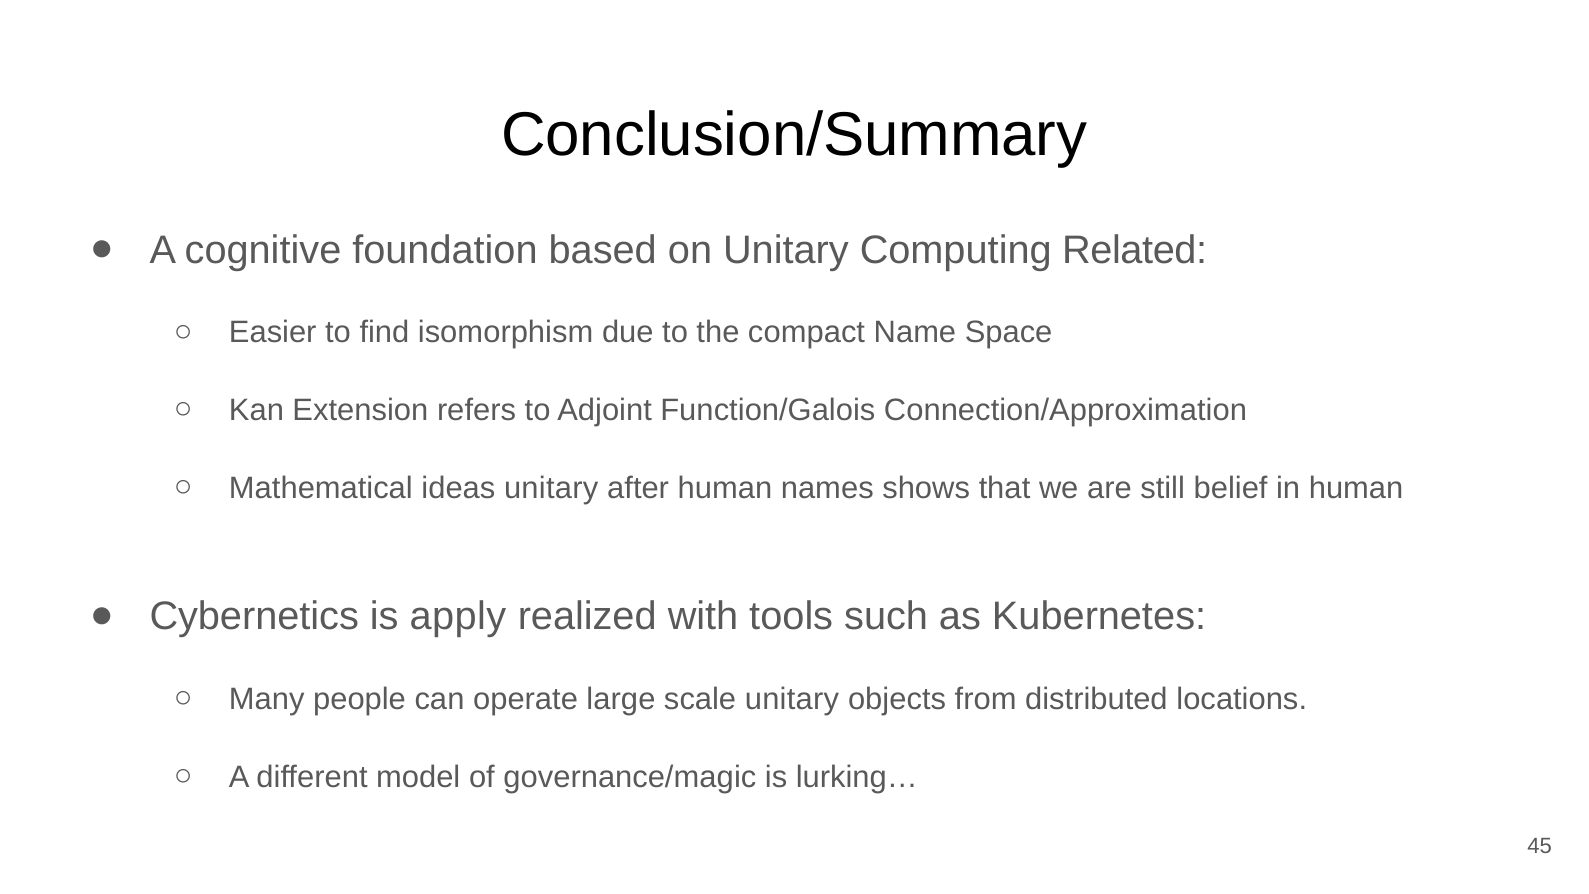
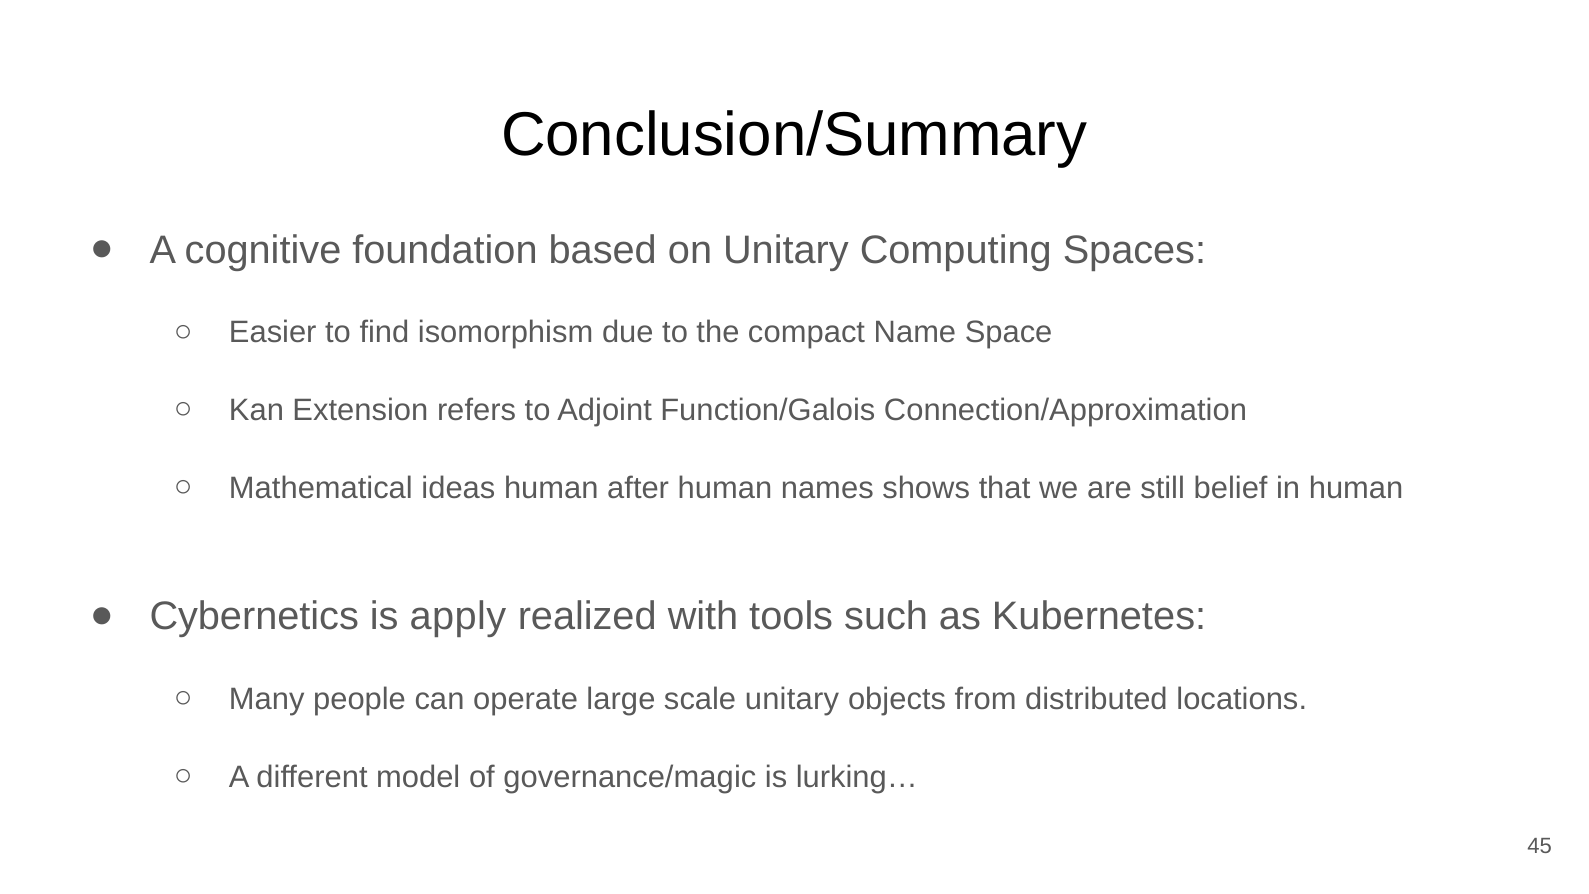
Related: Related -> Spaces (1134, 250)
ideas unitary: unitary -> human (551, 488)
